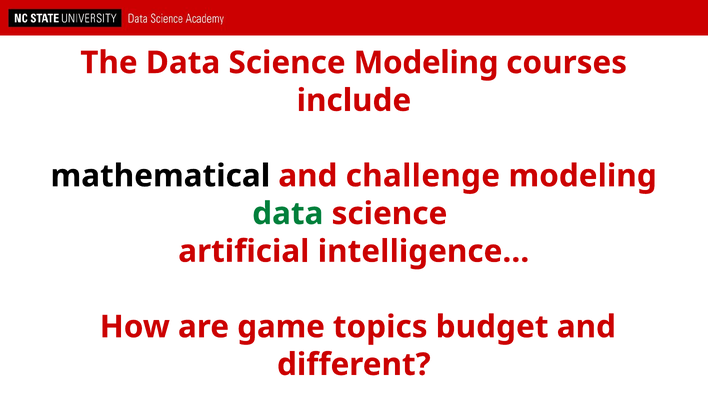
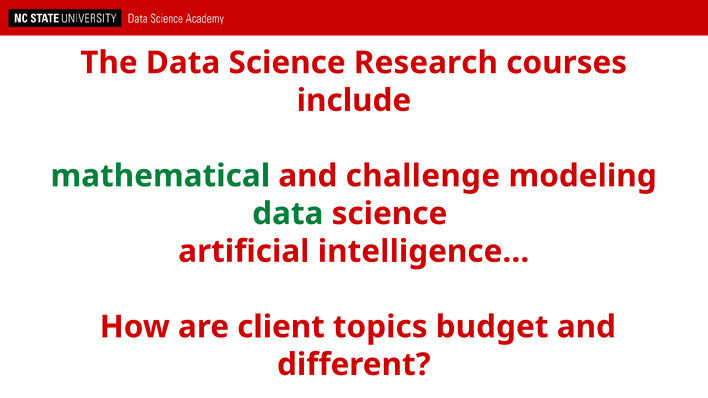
Science Modeling: Modeling -> Research (426, 63)
mathematical colour: black -> green (160, 176)
game: game -> client (281, 327)
